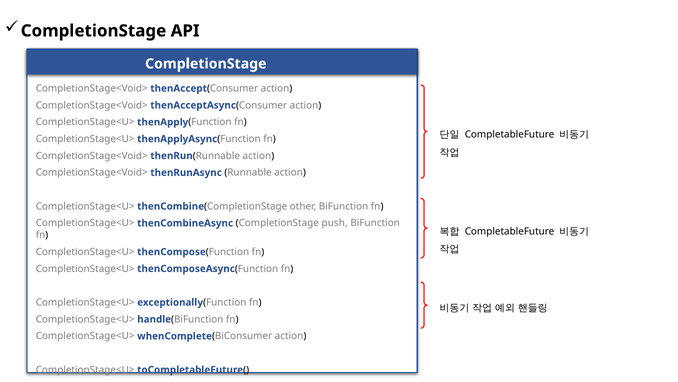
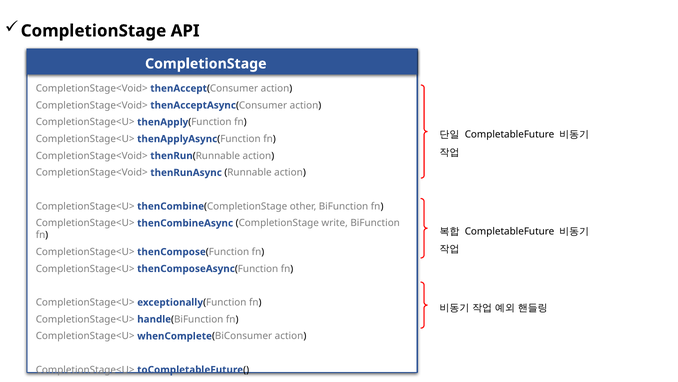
push: push -> write (335, 223)
